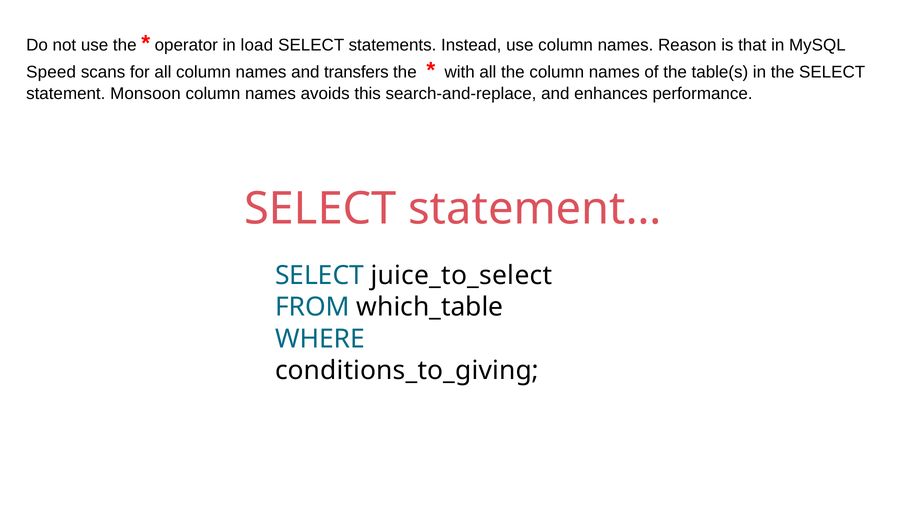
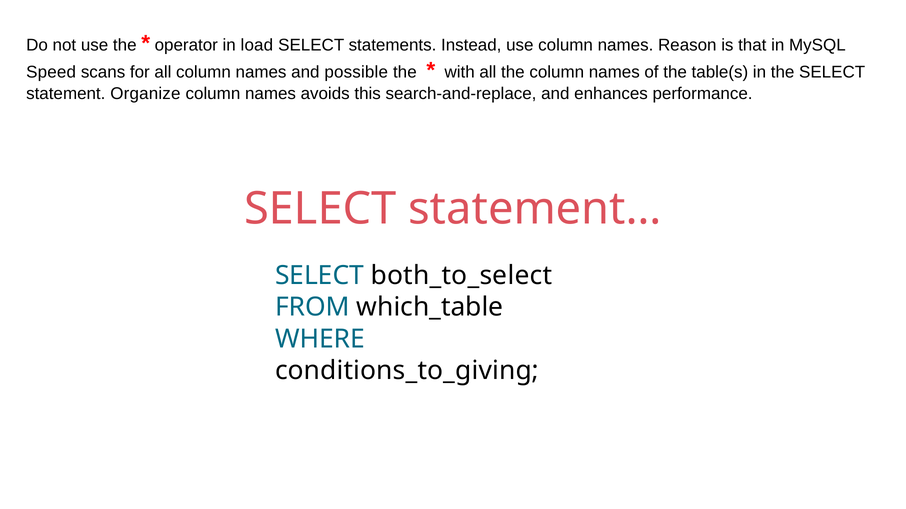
transfers: transfers -> possible (356, 72)
Monsoon: Monsoon -> Organize (145, 94)
juice_to_select: juice_to_select -> both_to_select (461, 276)
